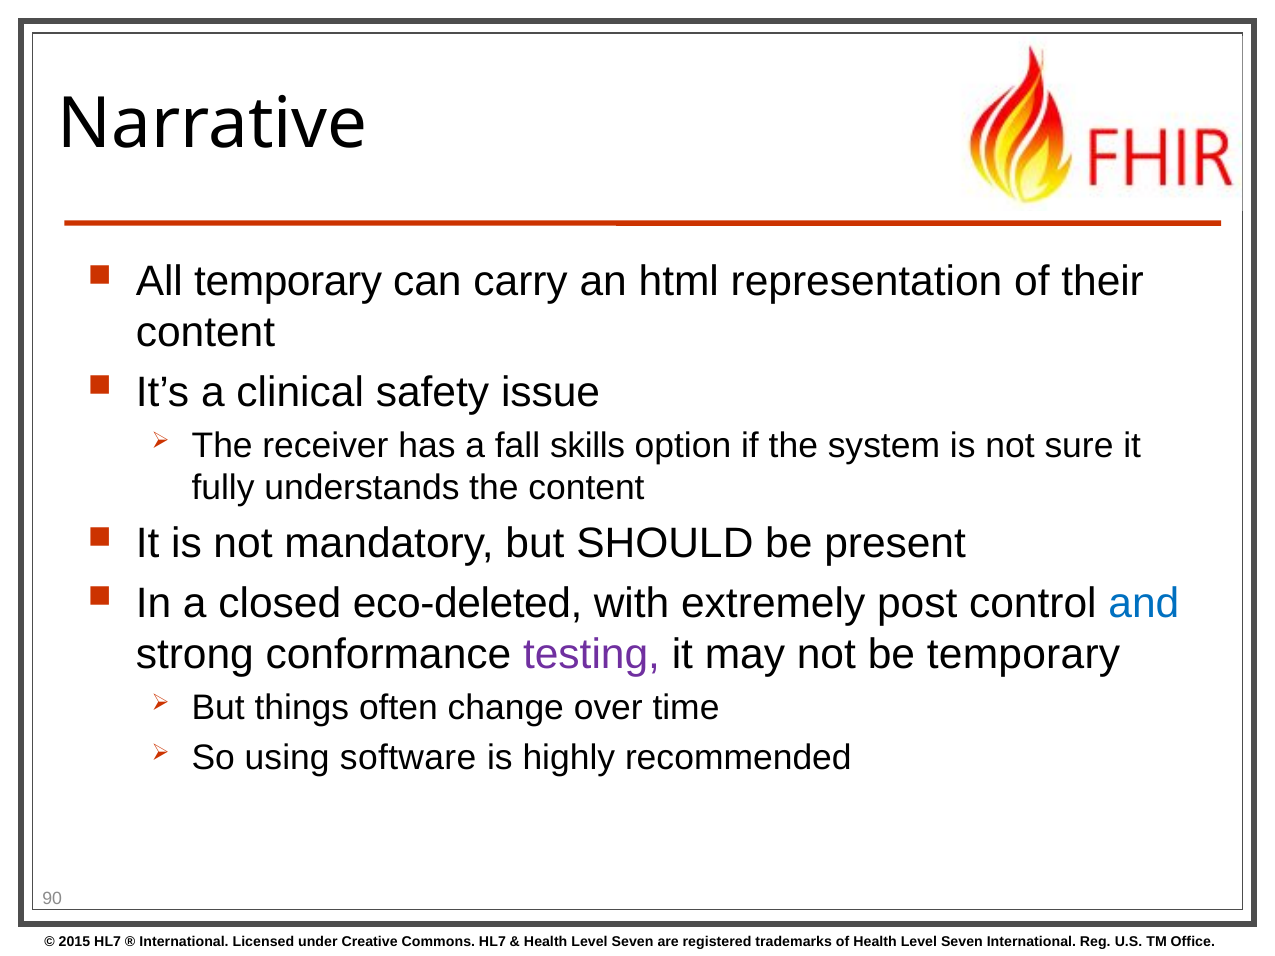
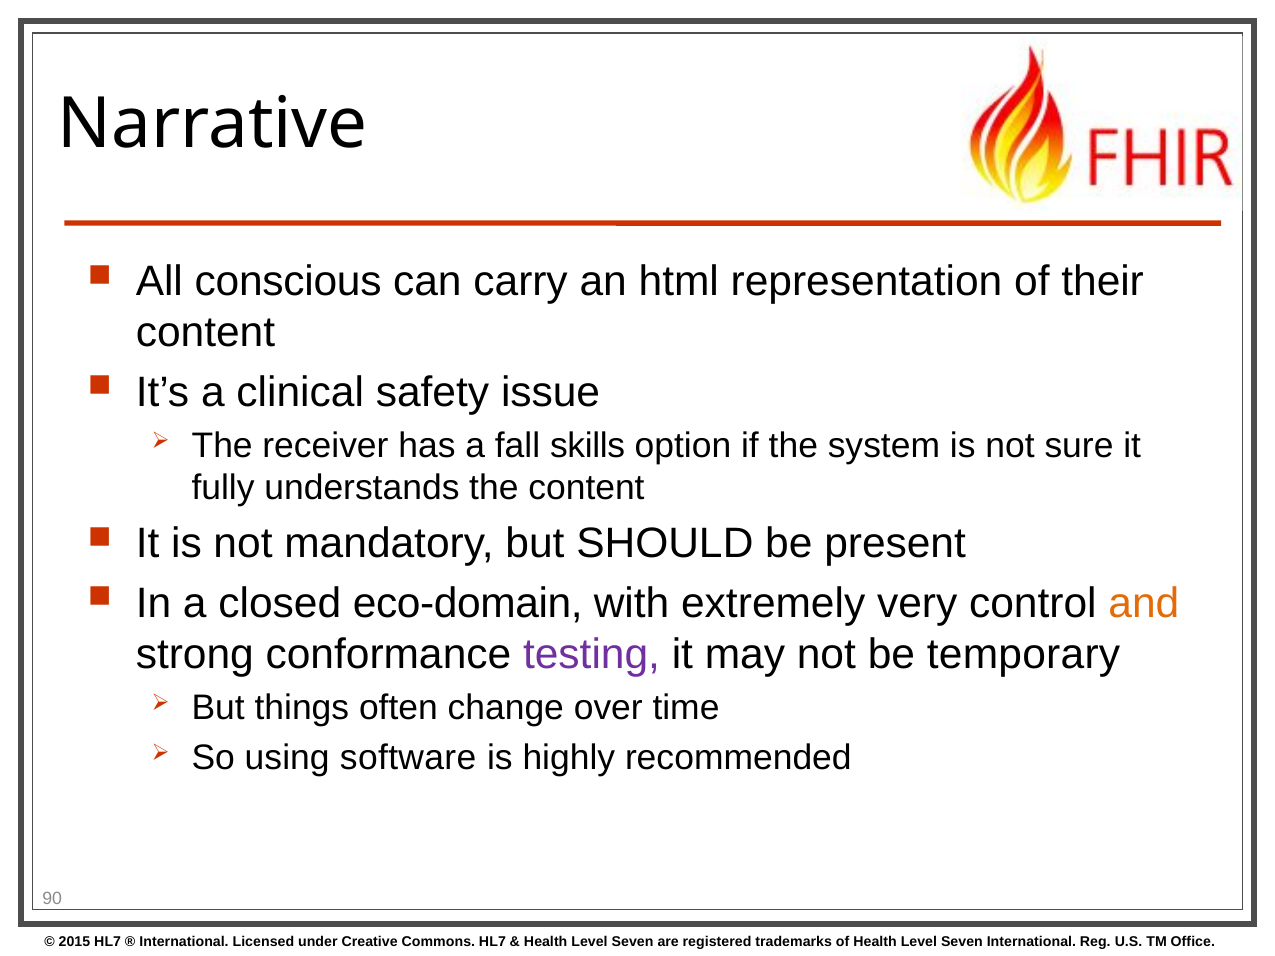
All temporary: temporary -> conscious (288, 282)
eco-deleted: eco-deleted -> eco-domain (468, 604)
post: post -> very (917, 604)
and colour: blue -> orange (1144, 604)
